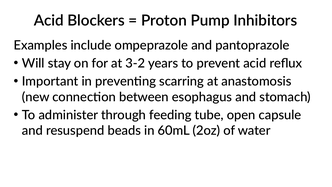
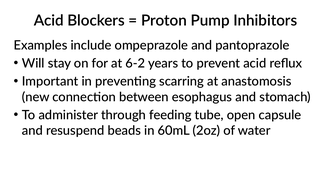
3-2: 3-2 -> 6-2 (135, 63)
